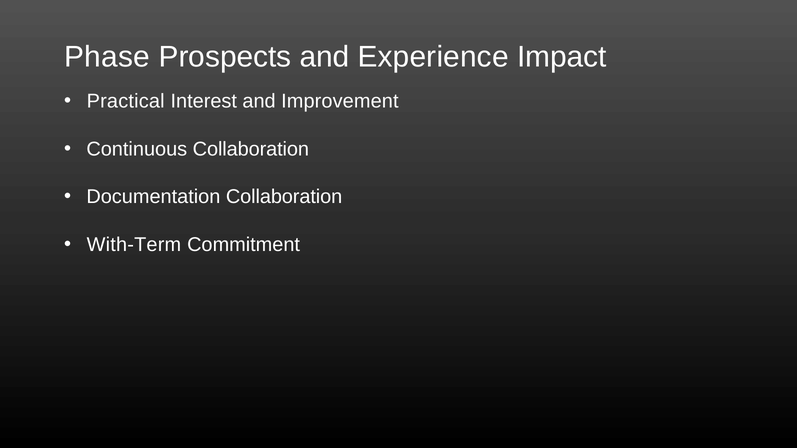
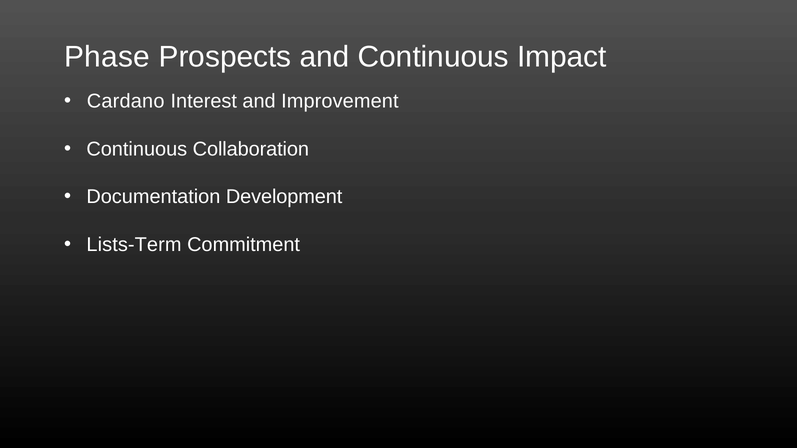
and Experience: Experience -> Continuous (433, 57)
Practical: Practical -> Cardano (126, 101)
Documentation Collaboration: Collaboration -> Development (284, 197)
With-Term: With-Term -> Lists-Term (134, 245)
